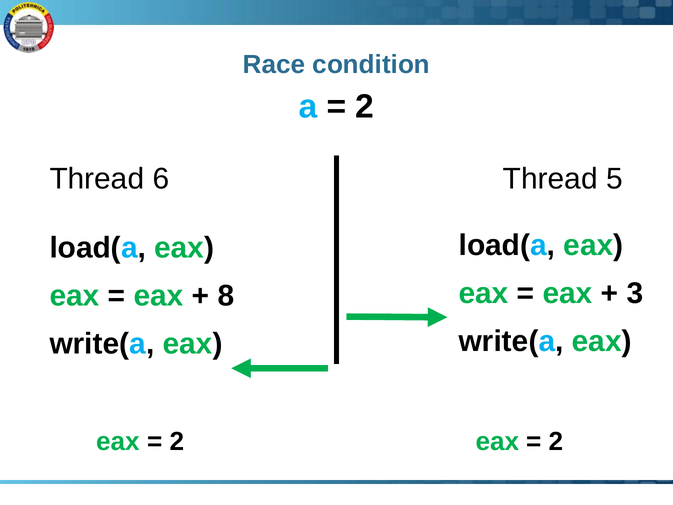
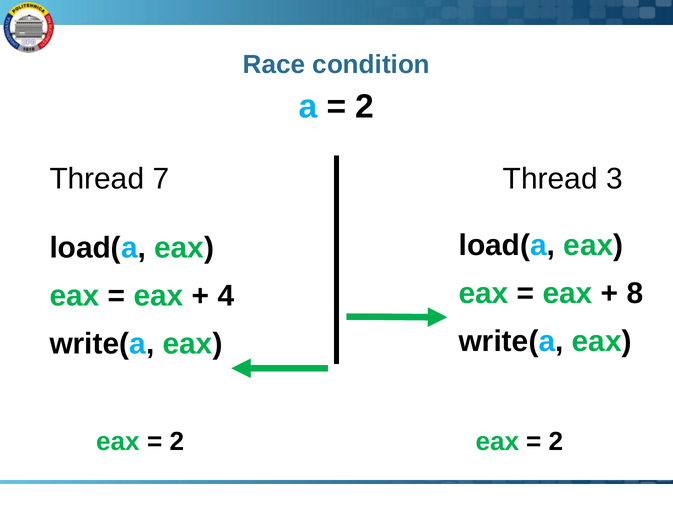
6: 6 -> 7 (161, 179)
5: 5 -> 3 (614, 179)
3: 3 -> 8 (635, 293)
8: 8 -> 4 (226, 296)
